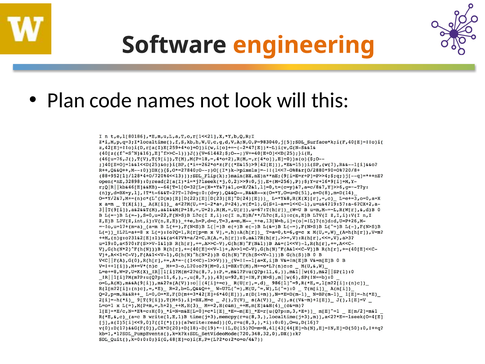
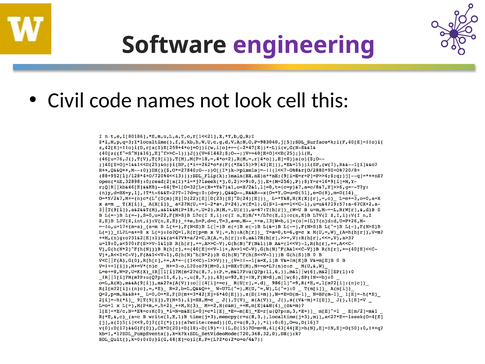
engineering colour: orange -> purple (304, 45)
Plan: Plan -> Civil (66, 100)
will: will -> cell (291, 100)
